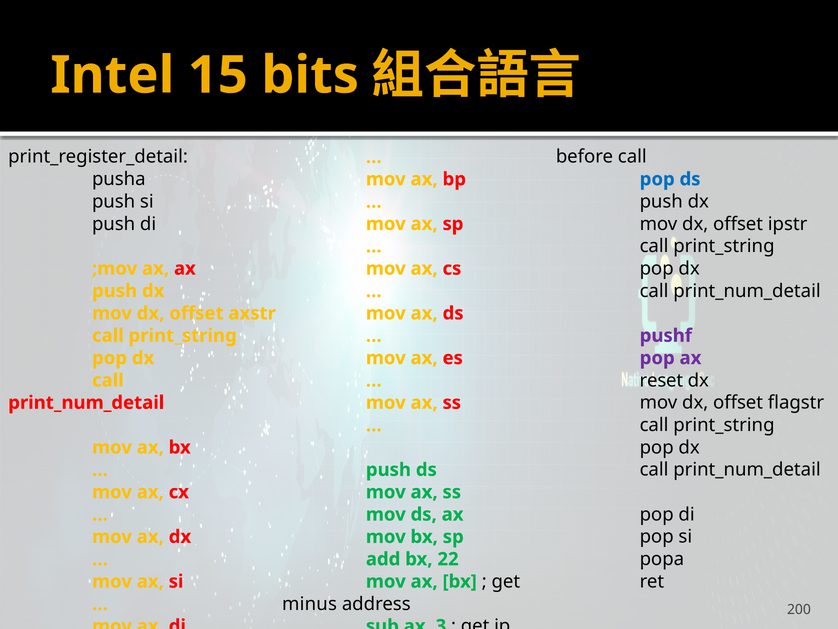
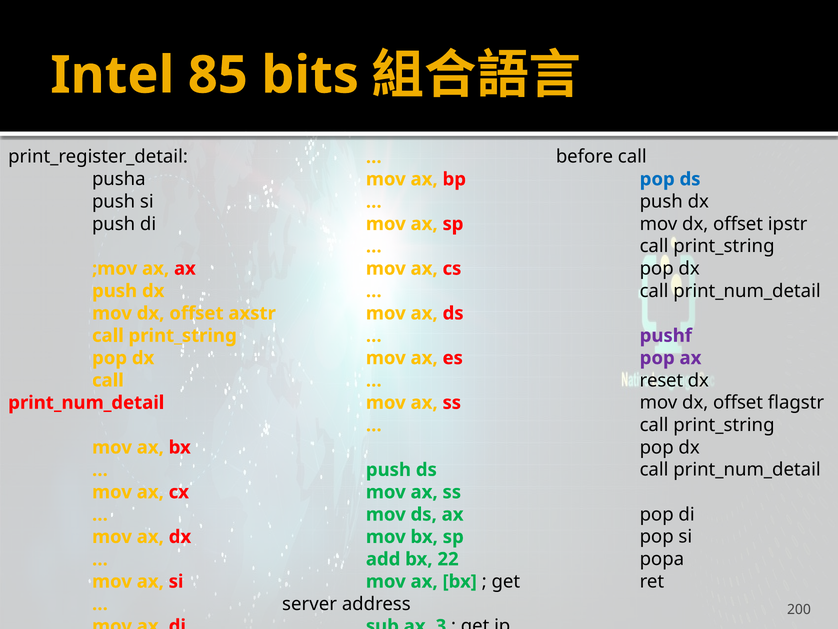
15: 15 -> 85 (218, 75)
minus: minus -> server (310, 603)
